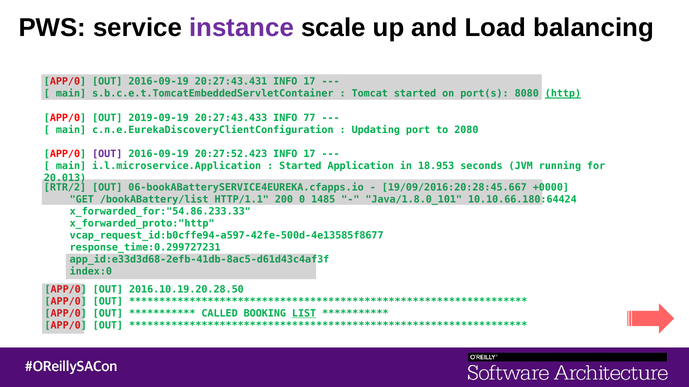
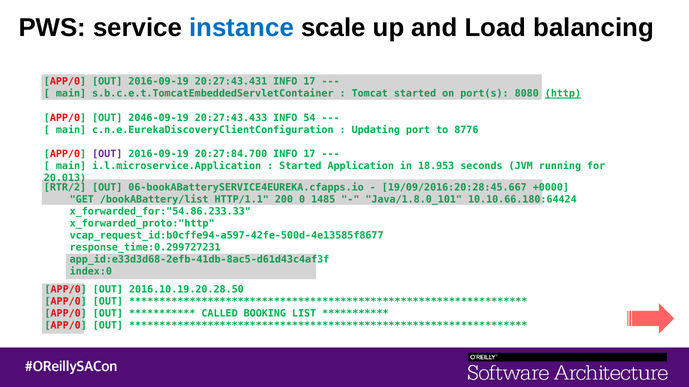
instance colour: purple -> blue (242, 28)
2019-09-19: 2019-09-19 -> 2046-09-19 (159, 118)
77: 77 -> 54 (309, 118)
2080: 2080 -> 8776 (466, 130)
20:27:52.423: 20:27:52.423 -> 20:27:84.700 (231, 154)
LIST underline: present -> none (304, 314)
